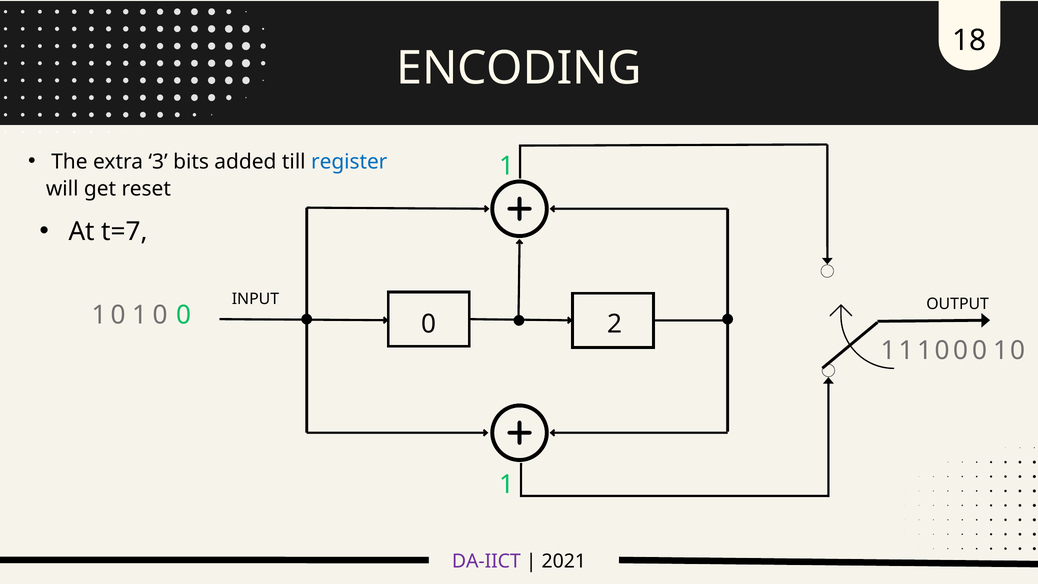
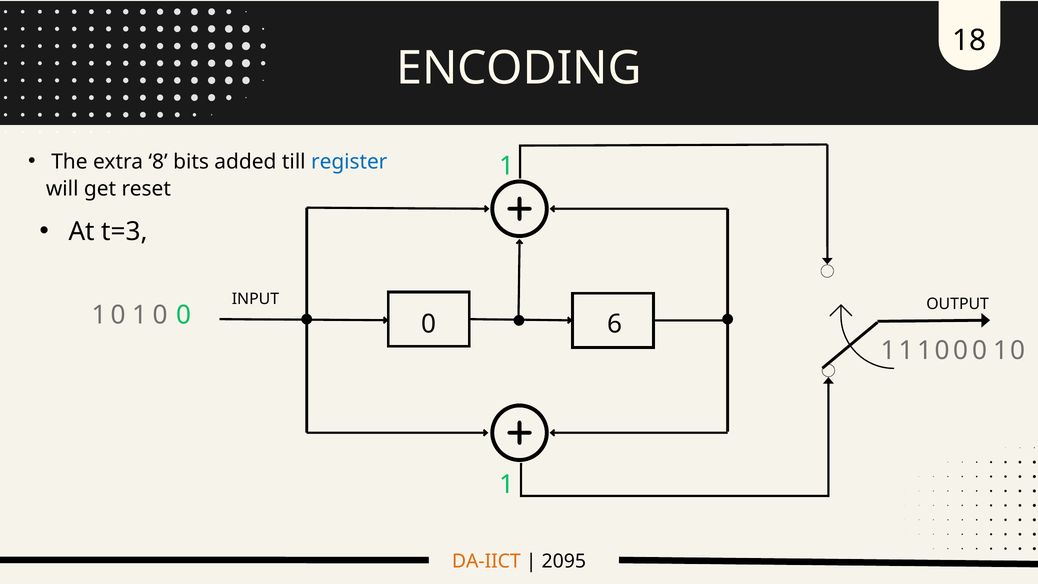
3: 3 -> 8 (158, 162)
t=7: t=7 -> t=3 (125, 232)
2: 2 -> 6 (615, 324)
DA-IICT colour: purple -> orange (486, 561)
2021: 2021 -> 2095 (564, 561)
